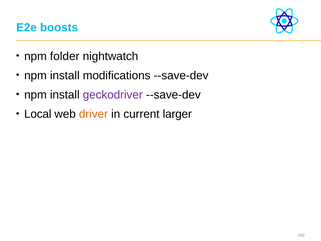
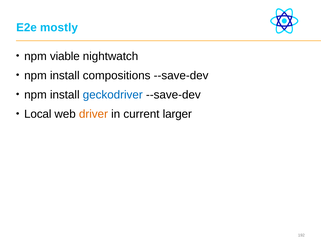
boosts: boosts -> mostly (59, 27)
folder: folder -> viable (65, 56)
modifications: modifications -> compositions (117, 75)
geckodriver colour: purple -> blue (113, 95)
